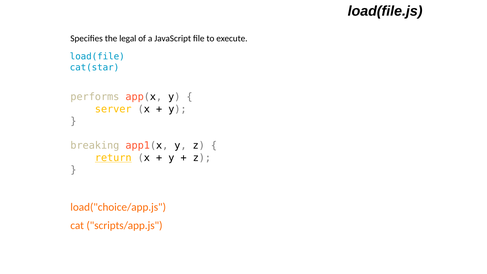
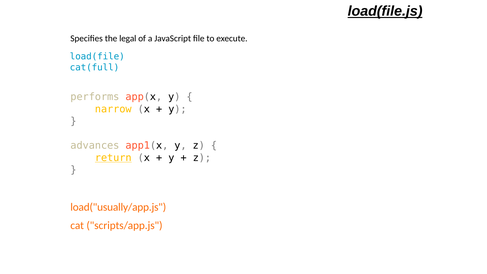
load(file.js underline: none -> present (385, 11)
cat(star: cat(star -> cat(full (94, 68)
server: server -> narrow (113, 109)
breaking: breaking -> advances (95, 146)
load("choice/app.js: load("choice/app.js -> load("usually/app.js (118, 207)
